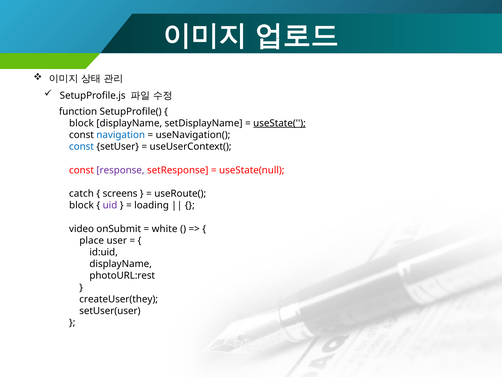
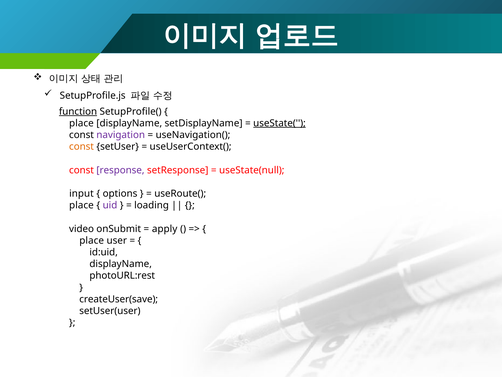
function underline: none -> present (78, 111)
block: block -> place (81, 123)
navigation colour: blue -> purple (121, 135)
const colour: blue -> orange (82, 146)
catch: catch -> input (81, 193)
screens: screens -> options (120, 193)
block: block -> place (81, 205)
white: white -> apply (165, 229)
createUser(they: createUser(they -> createUser(save (119, 299)
